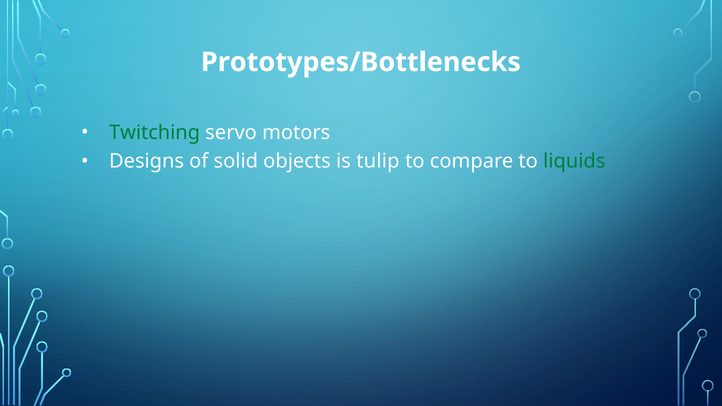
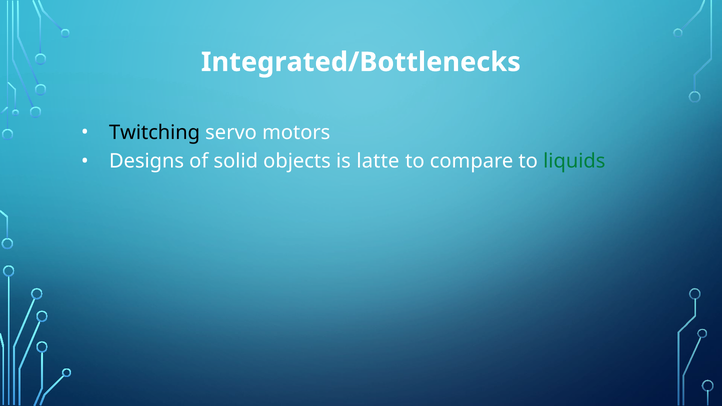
Prototypes/Bottlenecks: Prototypes/Bottlenecks -> Integrated/Bottlenecks (361, 62)
Twitching colour: green -> black (155, 132)
tulip: tulip -> latte (378, 161)
